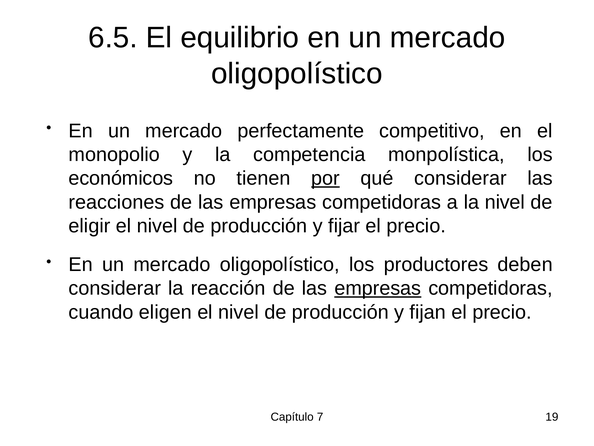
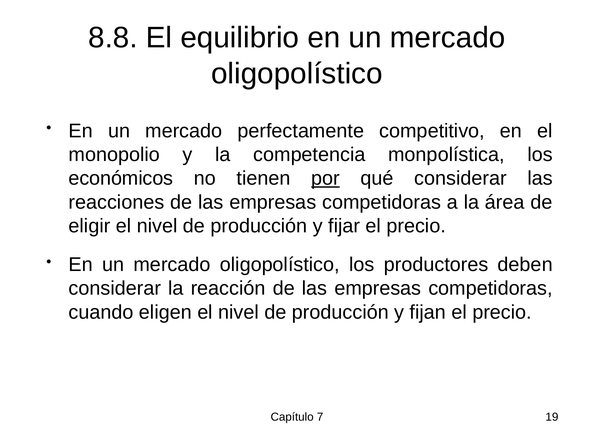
6.5: 6.5 -> 8.8 (113, 38)
la nivel: nivel -> área (505, 202)
empresas underline: present -> none (378, 288)
